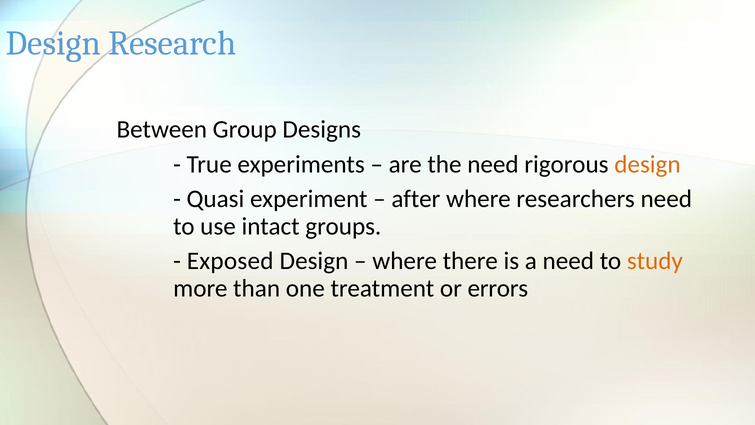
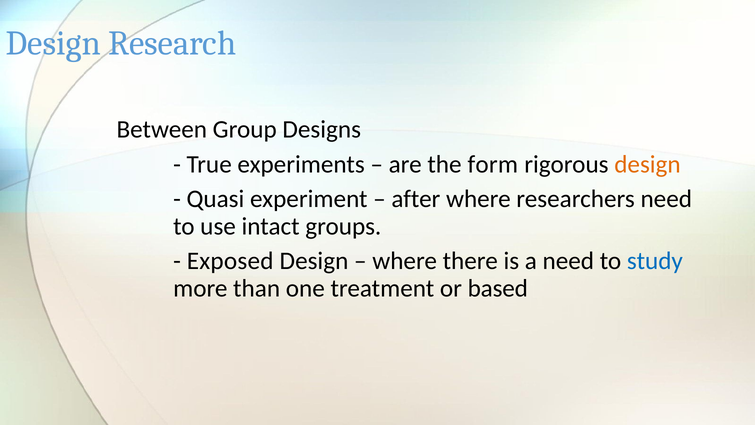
the need: need -> form (493, 164)
study colour: orange -> blue (655, 261)
errors: errors -> based (498, 288)
